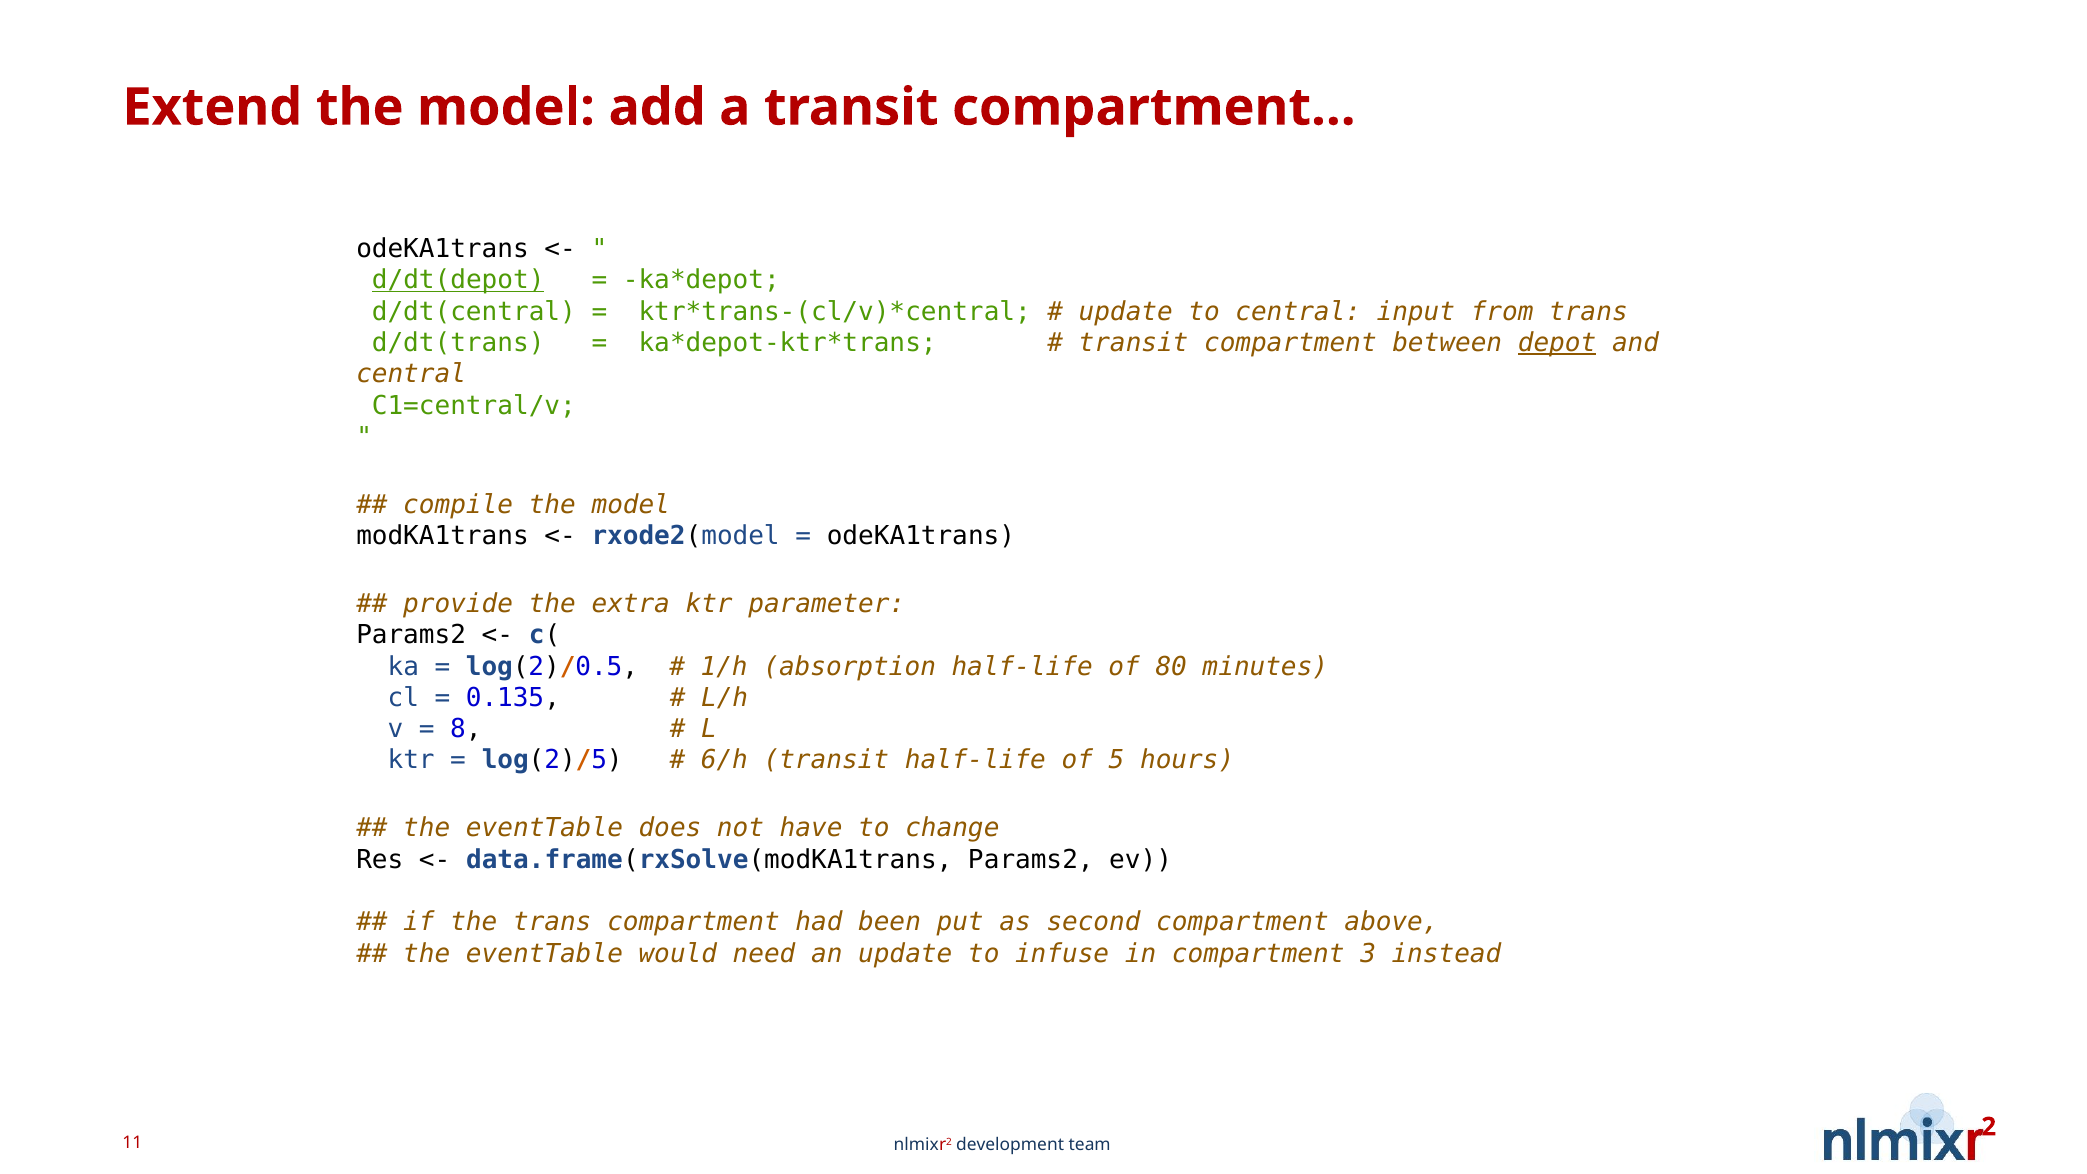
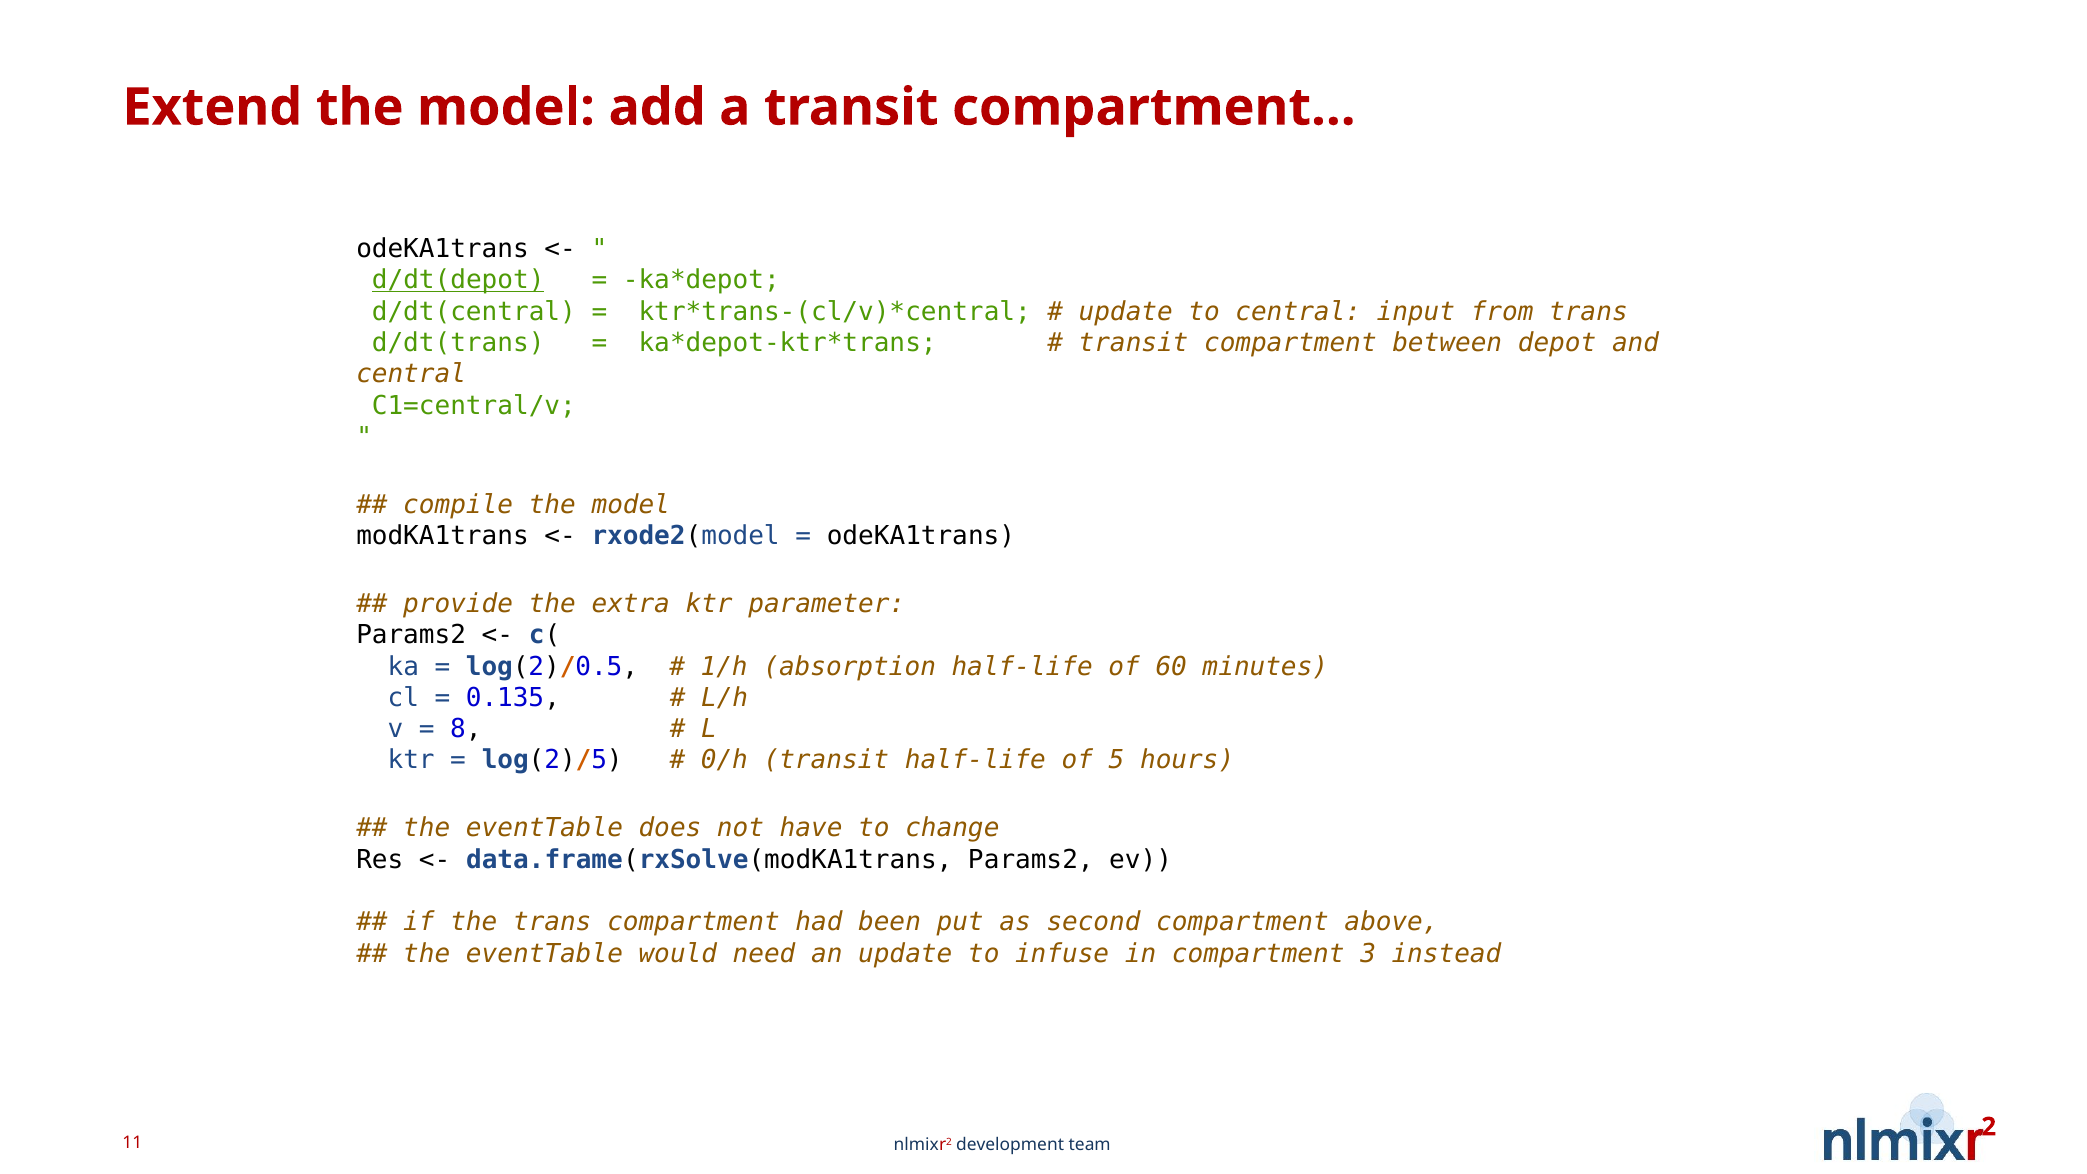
depot underline: present -> none (1557, 343)
80: 80 -> 60 (1171, 666)
6/h: 6/h -> 0/h (724, 760)
